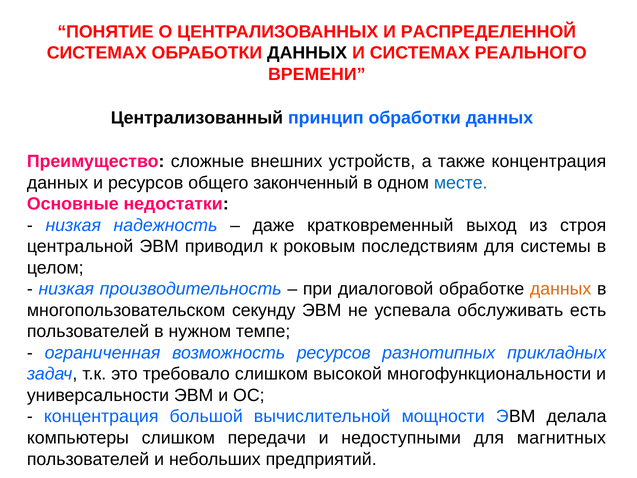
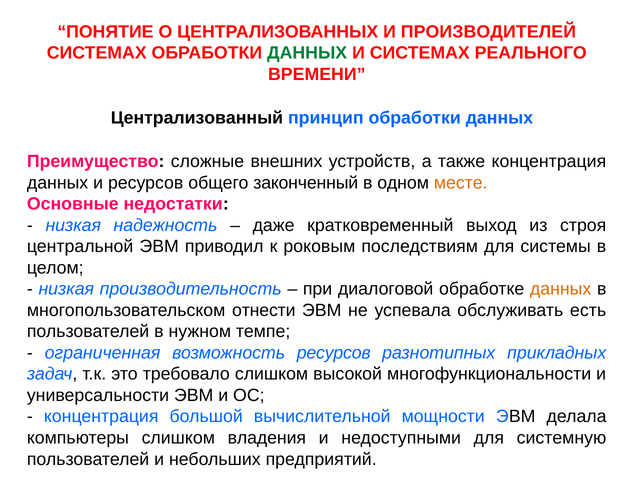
РАСПРЕДЕЛЕННОЙ: РАСПРЕДЕЛЕННОЙ -> ПРОИЗВОДИТЕЛЕЙ (488, 32)
ДАННЫХ colour: black -> green (307, 53)
месте colour: blue -> orange (461, 183)
секунду: секунду -> отнести (264, 310)
передачи: передачи -> владения (267, 438)
магнитных: магнитных -> системную (562, 438)
